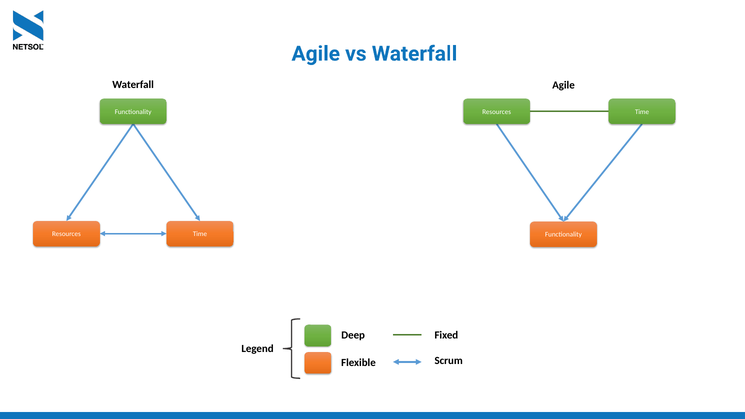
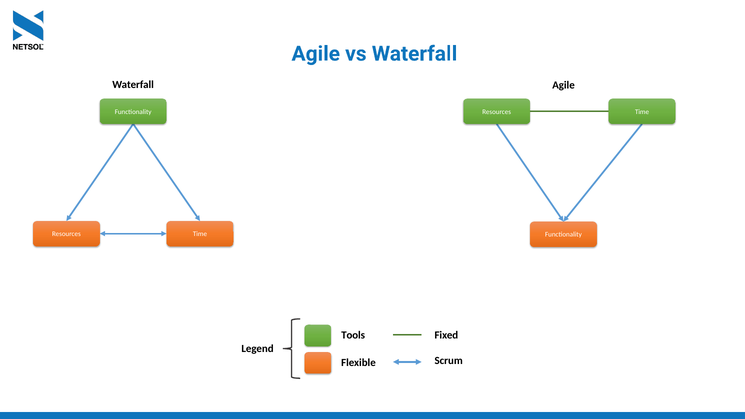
Deep: Deep -> Tools (353, 335)
